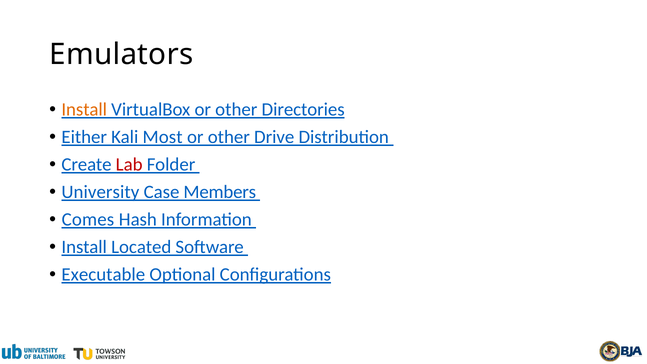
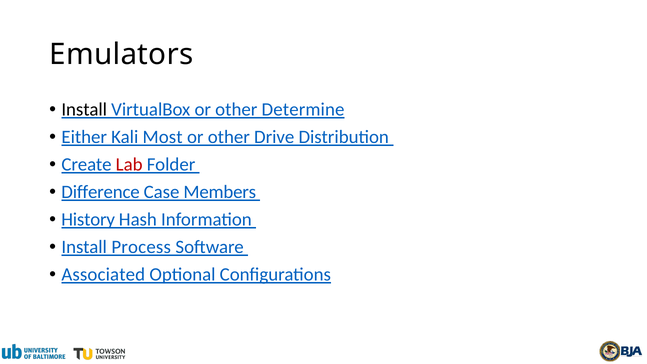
Install colour: orange -> black (84, 110)
Directories: Directories -> Determine (303, 110)
University: University -> Difference (101, 192)
Comes: Comes -> History (88, 220)
Located: Located -> Process (141, 247)
Executable: Executable -> Associated (103, 275)
